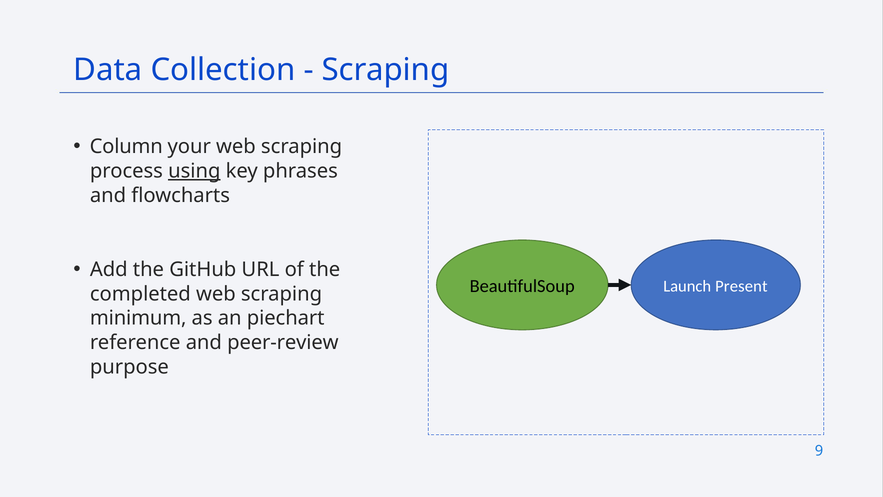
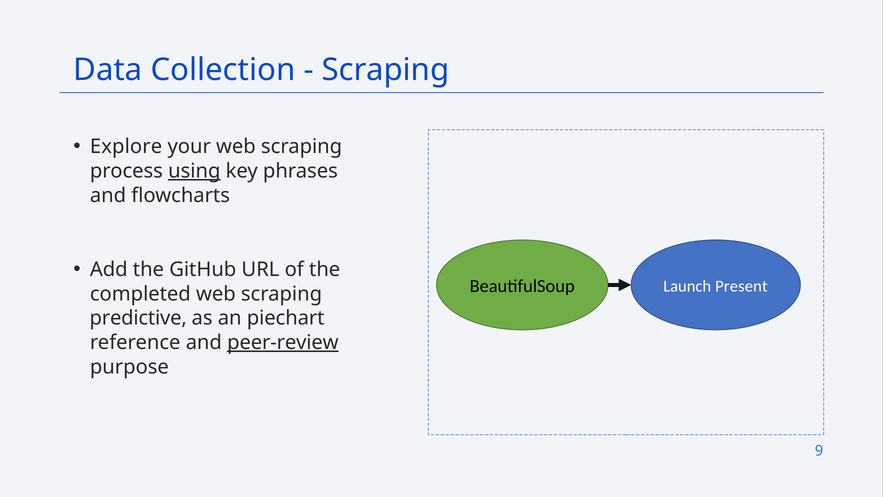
Column: Column -> Explore (126, 147)
minimum: minimum -> predictive (138, 318)
peer-review underline: none -> present (283, 342)
